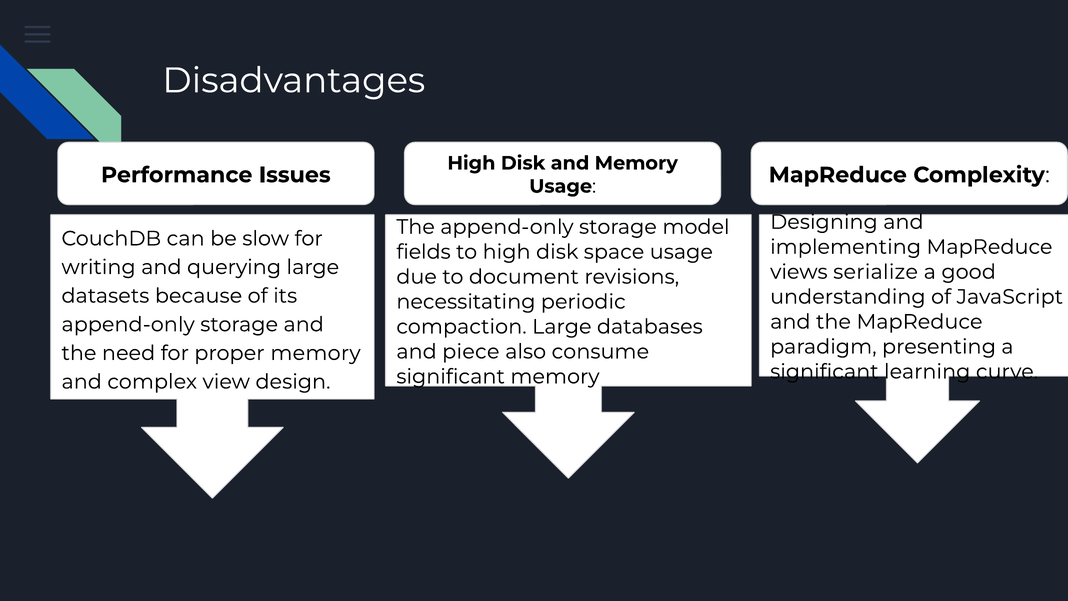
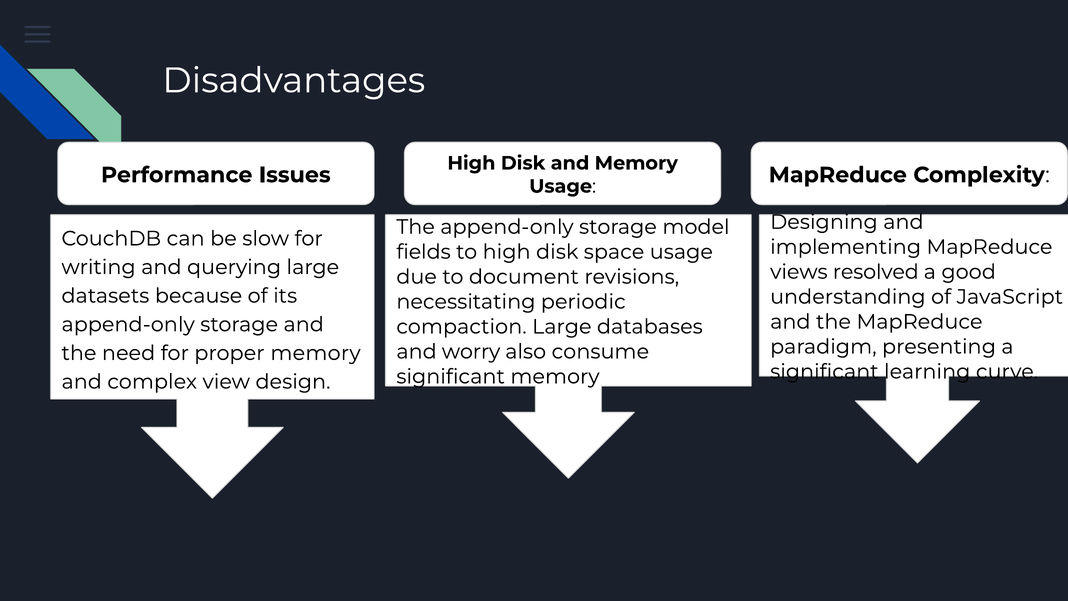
serialize: serialize -> resolved (876, 272)
piece: piece -> worry (471, 352)
